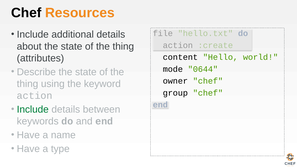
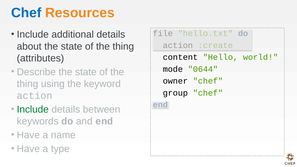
Chef colour: black -> blue (26, 13)
